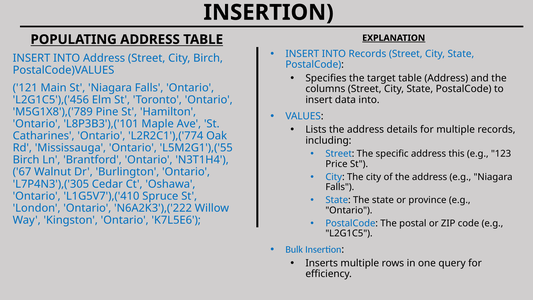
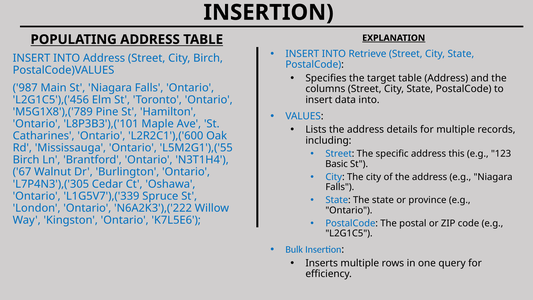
INTO Records: Records -> Retrieve (367, 54)
121: 121 -> 987 (25, 88)
L2R2C1'),('774: L2R2C1'),('774 -> L2R2C1'),('600 (166, 136)
Price: Price -> Basic (337, 164)
L1G5V7'),('410: L1G5V7'),('410 -> L1G5V7'),('339 (101, 196)
